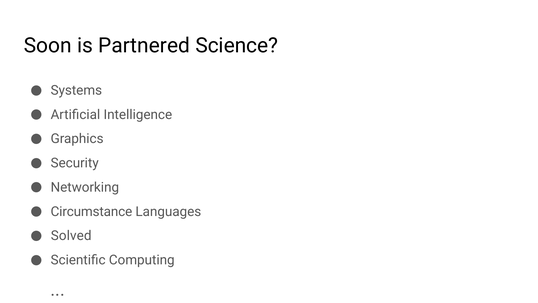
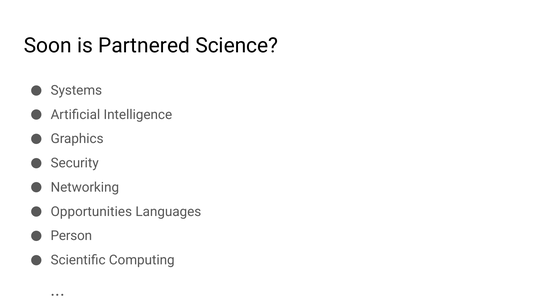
Circumstance: Circumstance -> Opportunities (91, 211)
Solved: Solved -> Person (71, 236)
